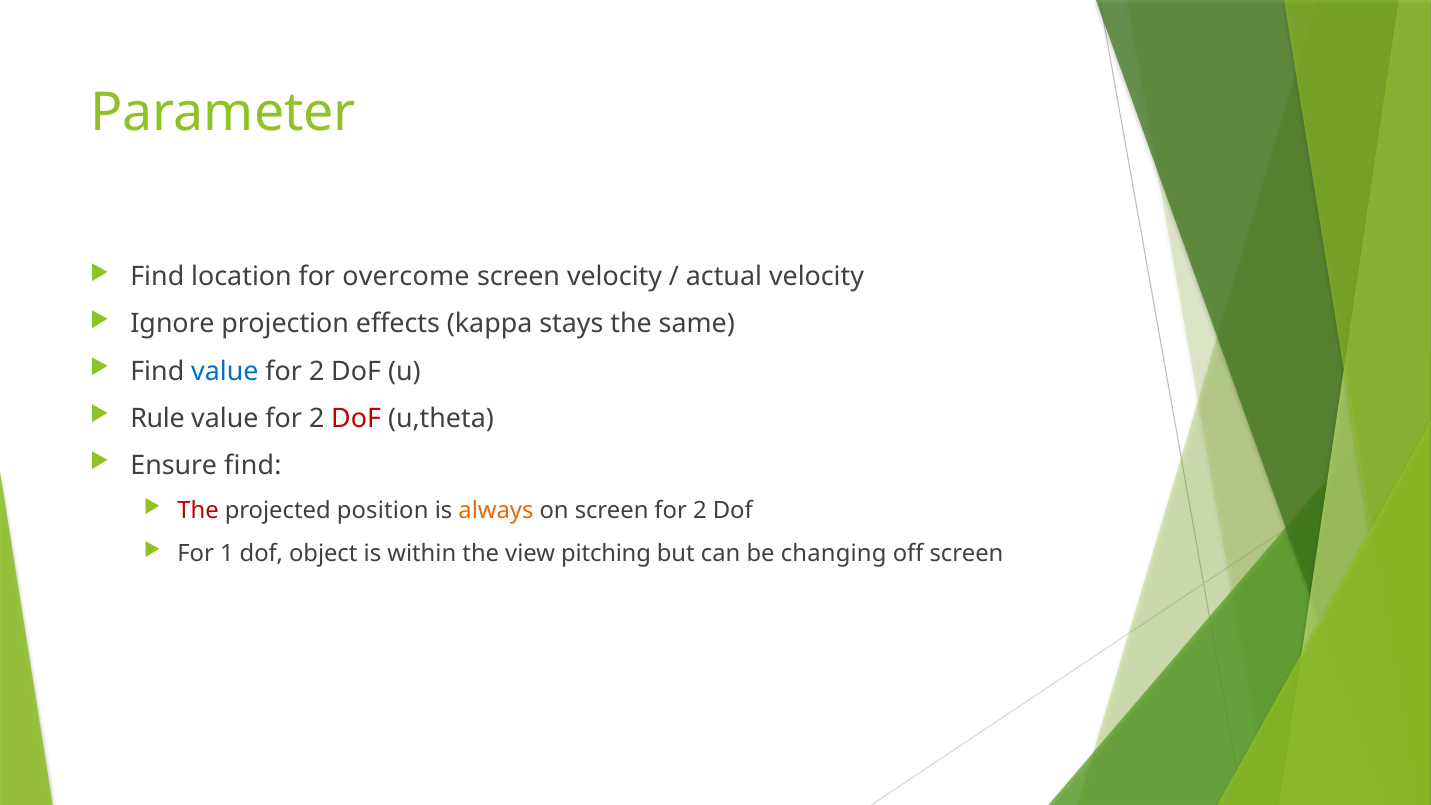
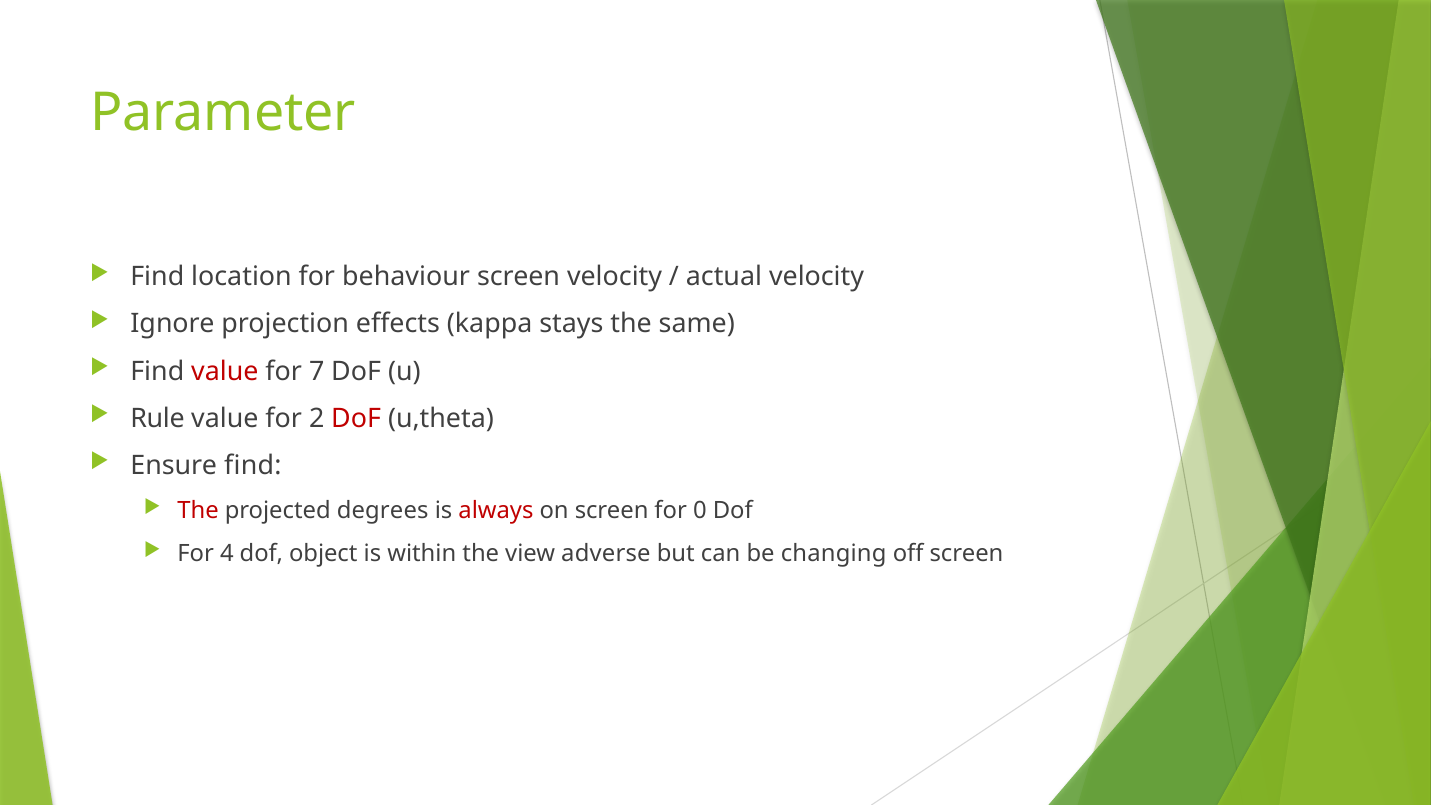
overcome: overcome -> behaviour (406, 277)
value colour: blue -> red (225, 371)
2: 2 -> 7 (317, 371)
position: position -> degrees (383, 511)
always colour: orange -> red (496, 511)
screen for 2: 2 -> 0 (700, 511)
1: 1 -> 4 (227, 554)
pitching: pitching -> adverse (606, 554)
